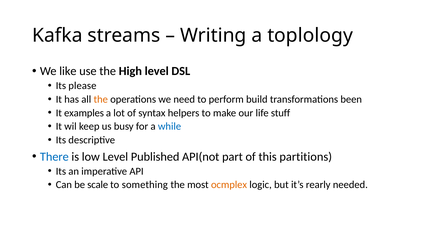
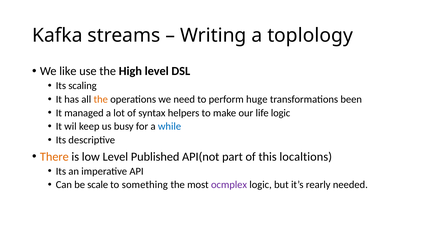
please: please -> scaling (83, 86)
build: build -> huge (257, 99)
examples: examples -> managed (84, 113)
life stuff: stuff -> logic (281, 113)
There colour: blue -> orange (54, 157)
partitions: partitions -> localtions (306, 157)
ocmplex colour: orange -> purple (229, 185)
